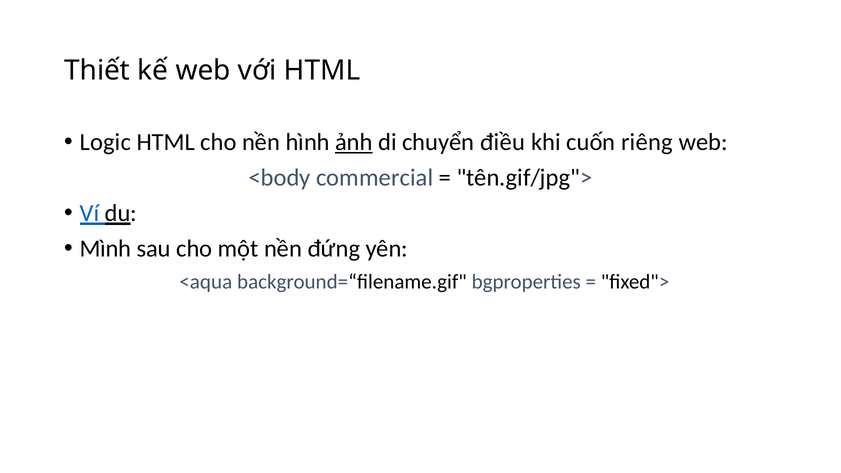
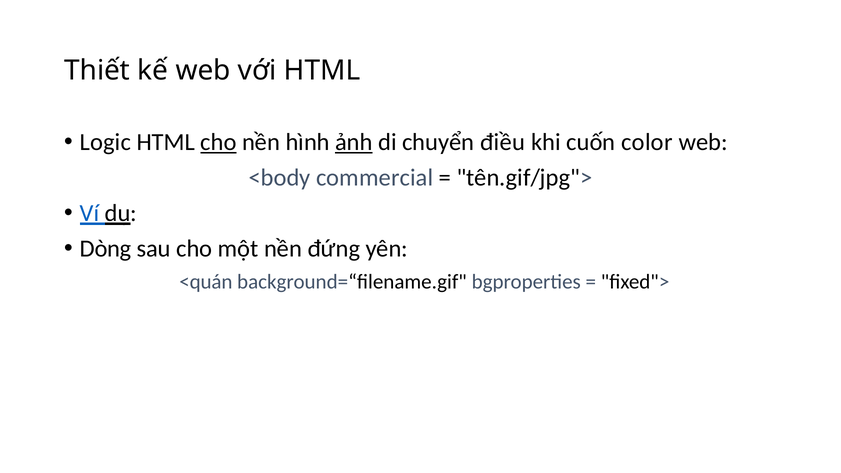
cho underline: none -> present (219, 142)
riêng: riêng -> color (647, 142)
Mình: Mình -> Dòng (106, 248)
<aqua: <aqua -> <quán (206, 282)
